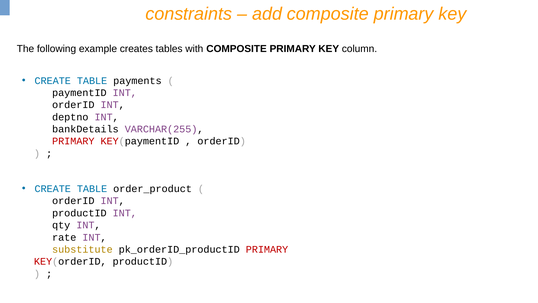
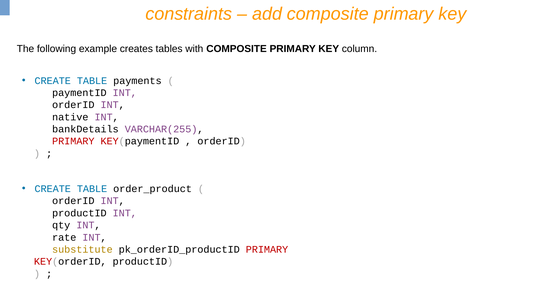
deptno: deptno -> native (70, 117)
